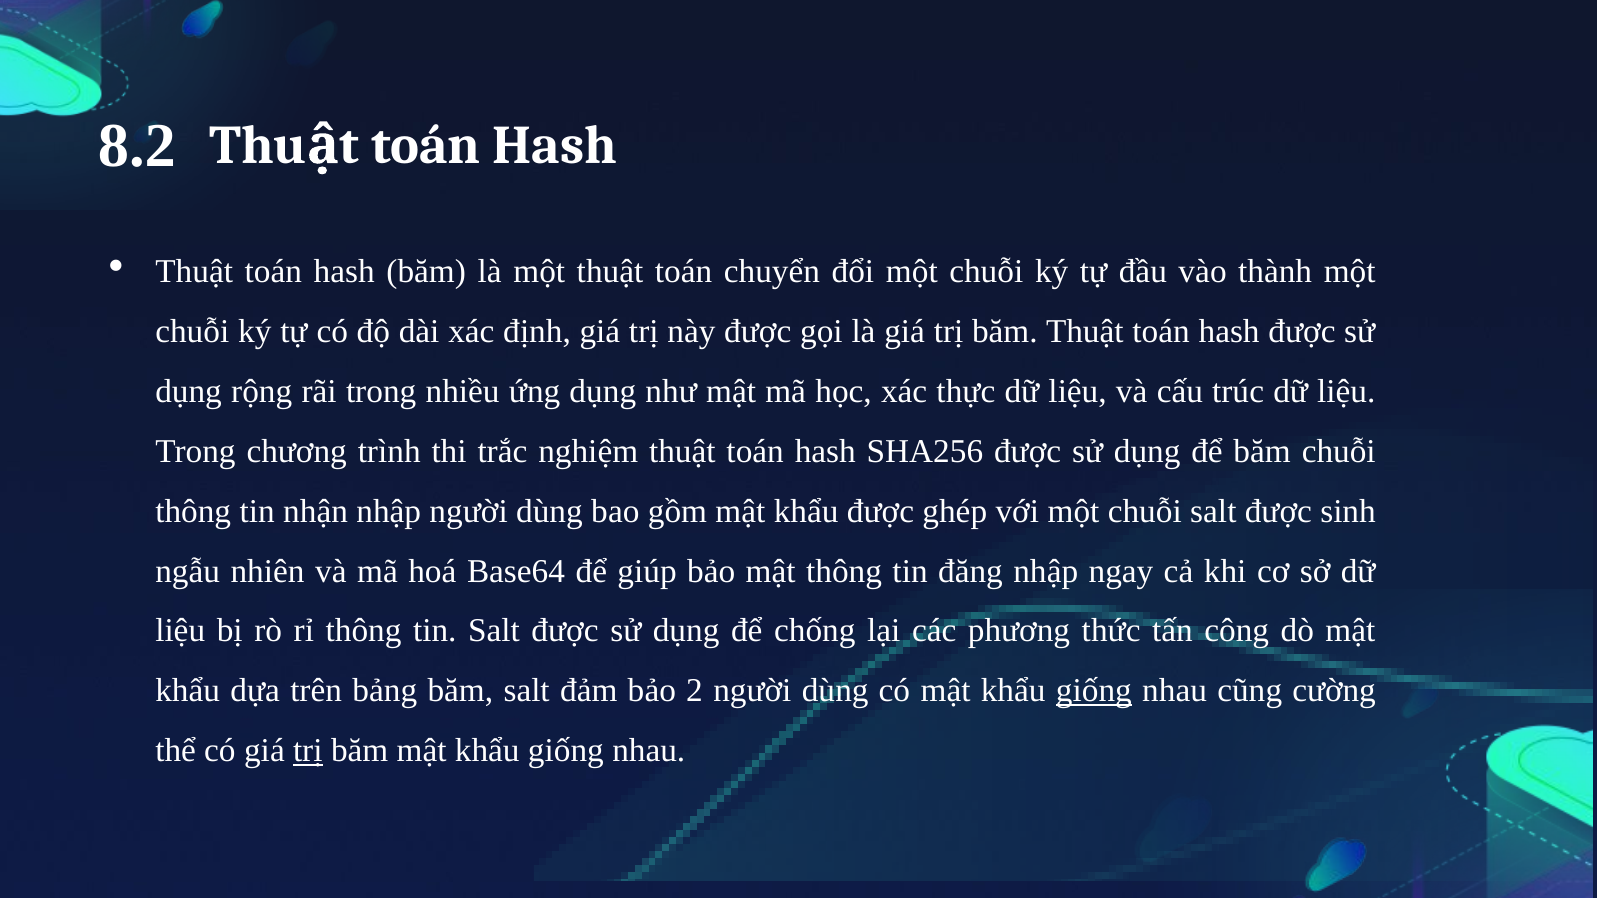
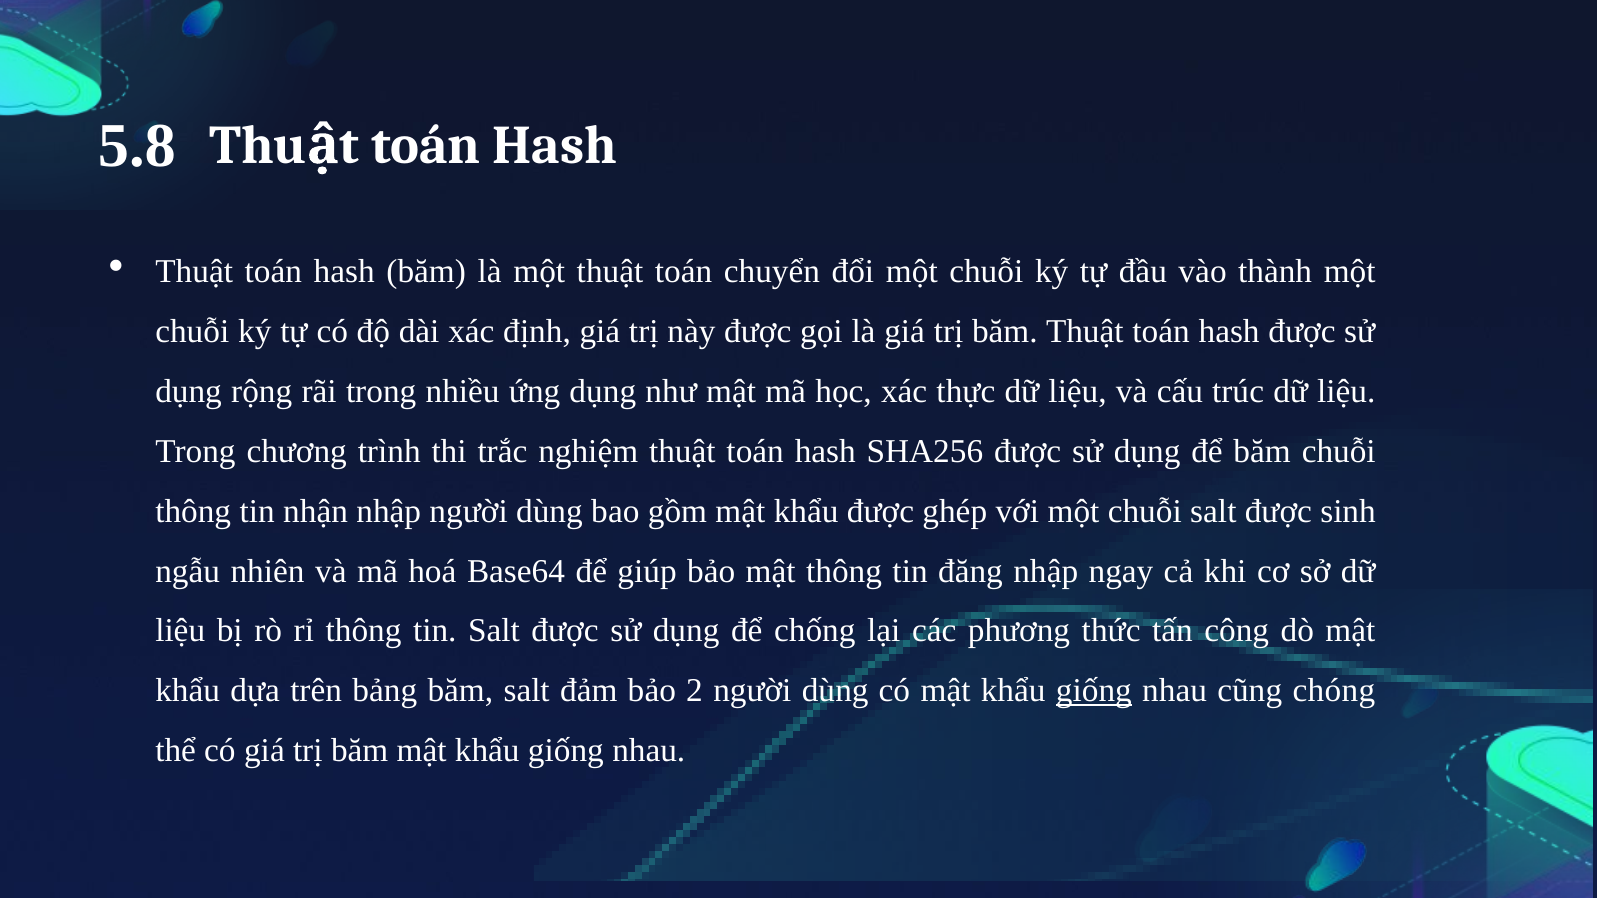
8.2: 8.2 -> 5.8 (137, 146)
cường: cường -> chóng (1334, 691)
trị underline: present -> none (308, 751)
